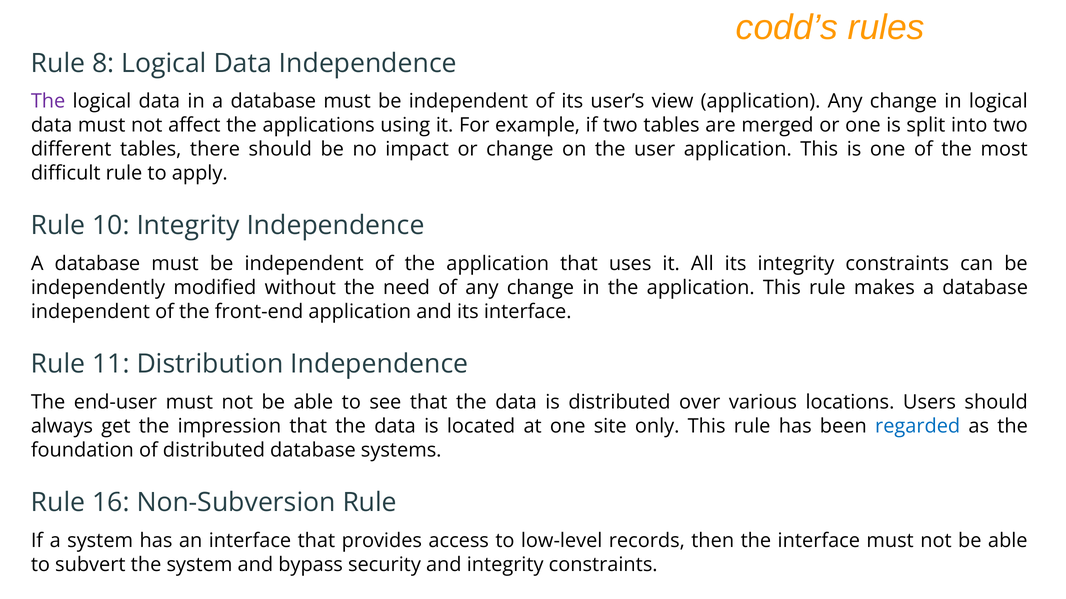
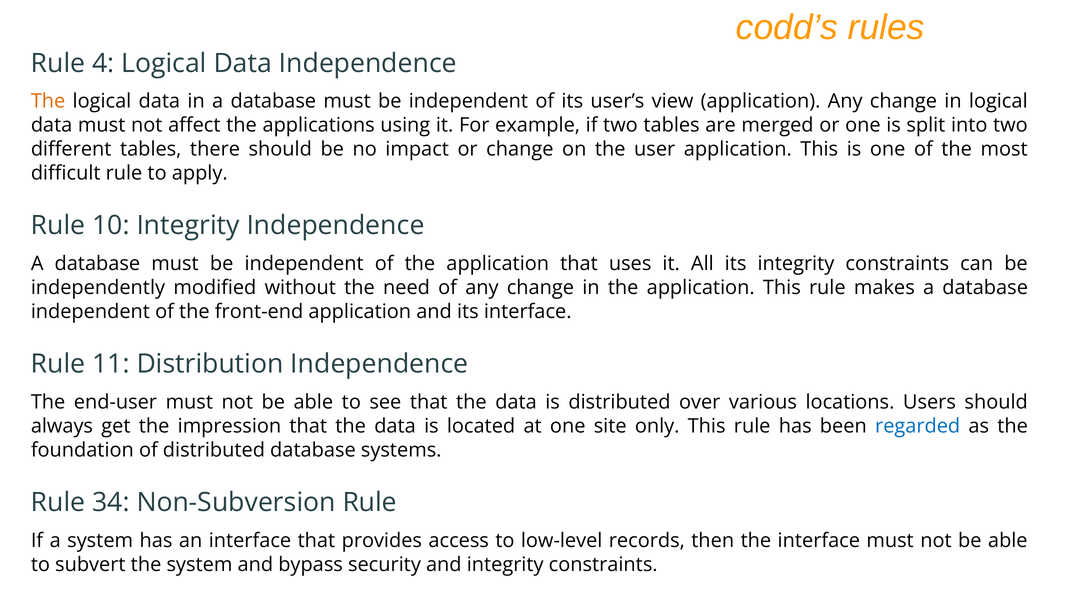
8: 8 -> 4 (103, 63)
The colour: purple -> orange (48, 101)
16: 16 -> 34 (111, 503)
